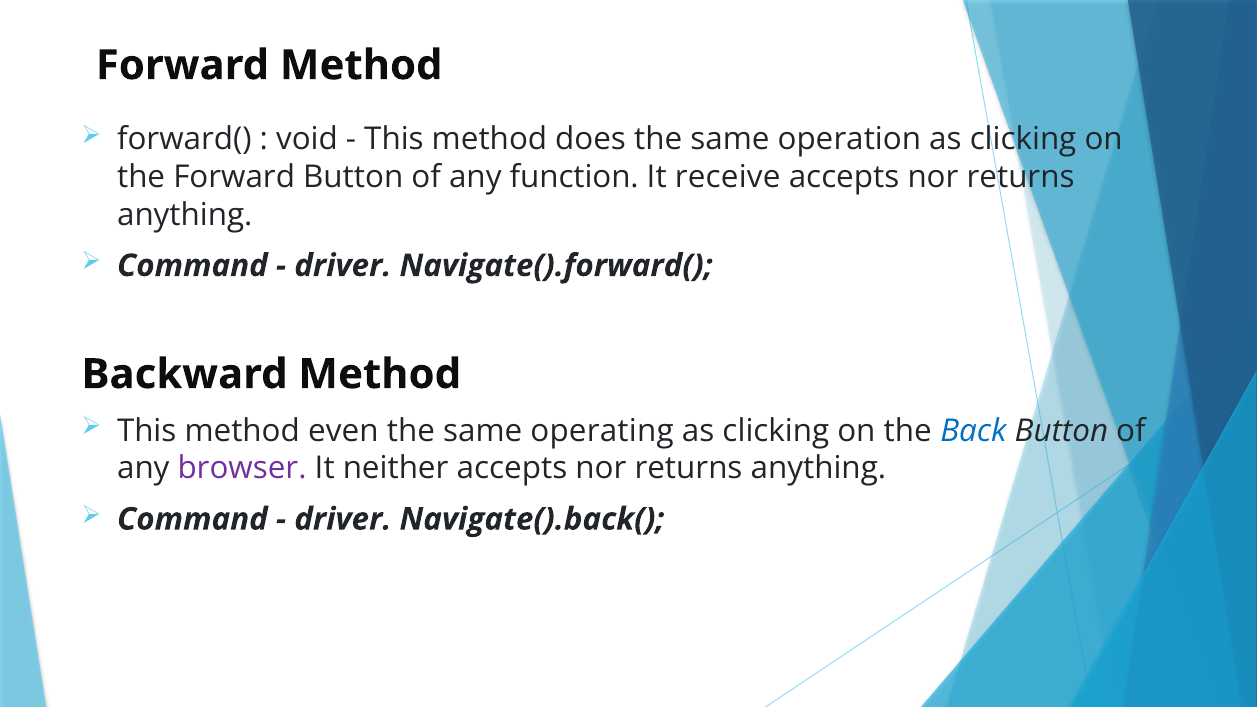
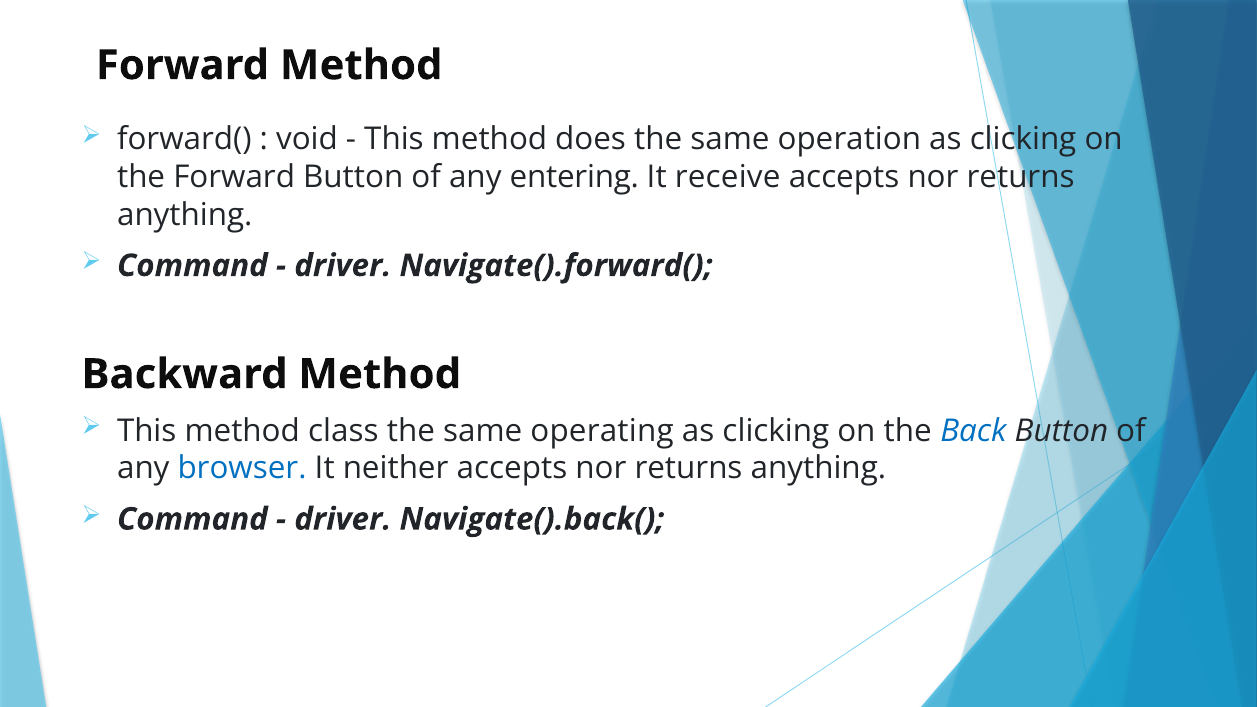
function: function -> entering (574, 177)
even: even -> class (343, 431)
browser colour: purple -> blue (242, 468)
